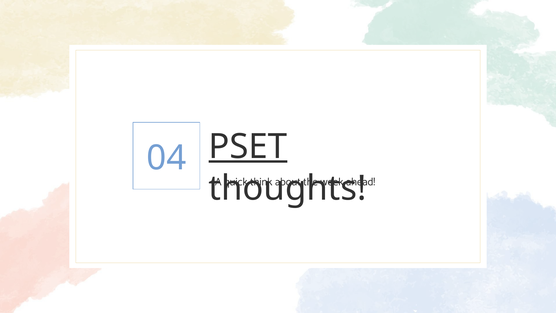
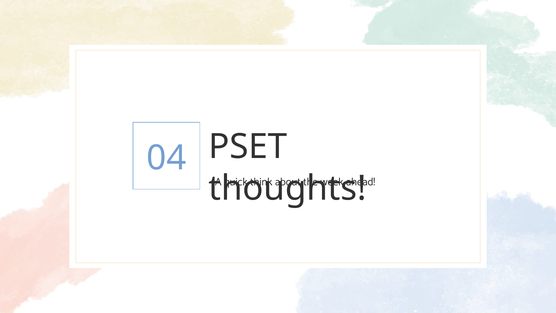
PSET underline: present -> none (248, 146)
